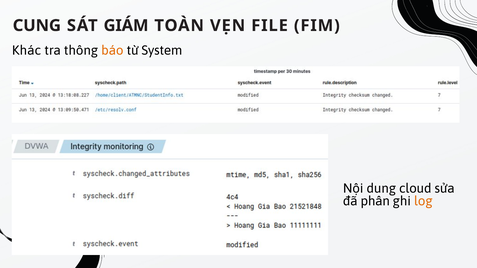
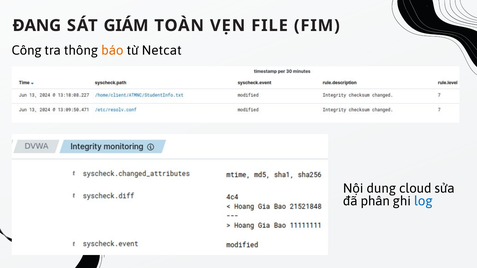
CUNG: CUNG -> ĐANG (37, 26)
Khác: Khác -> Công (27, 51)
System: System -> Netcat (162, 51)
log colour: orange -> blue (423, 201)
